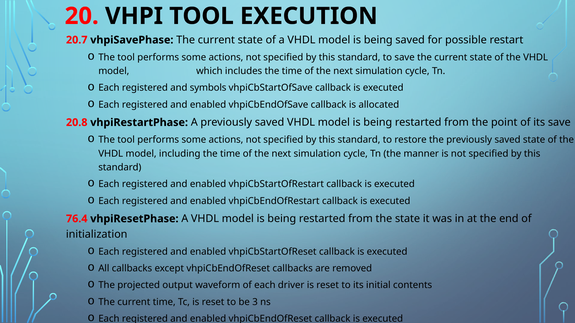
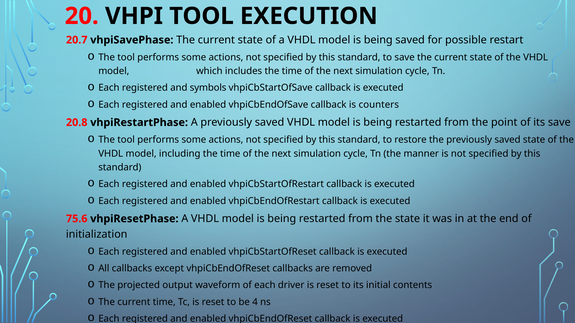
allocated: allocated -> counters (379, 105)
76.4: 76.4 -> 75.6 (77, 219)
3: 3 -> 4 (255, 302)
